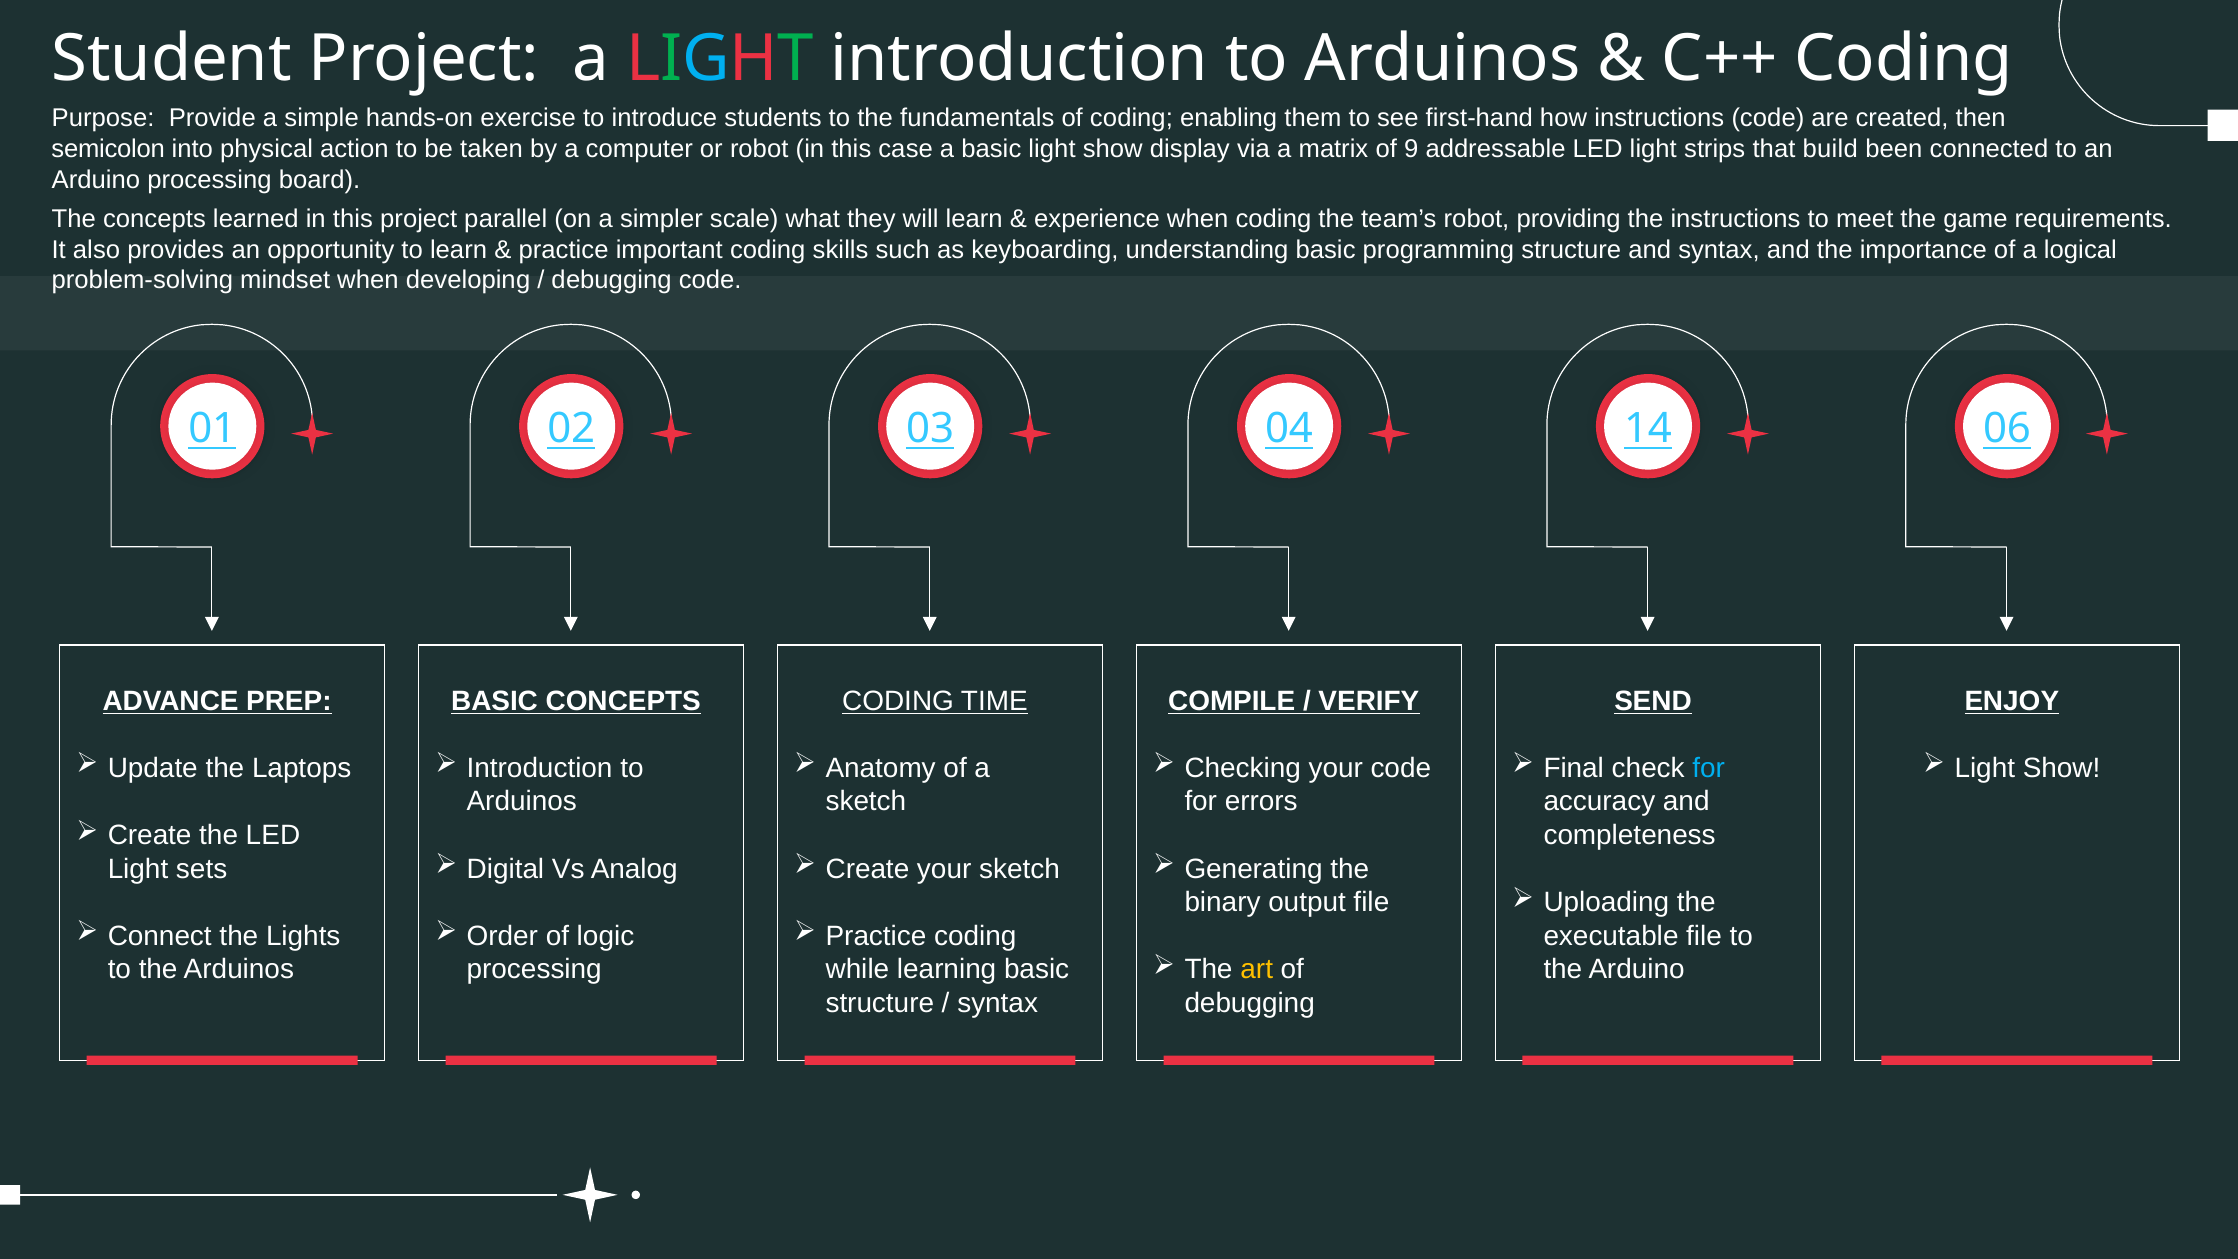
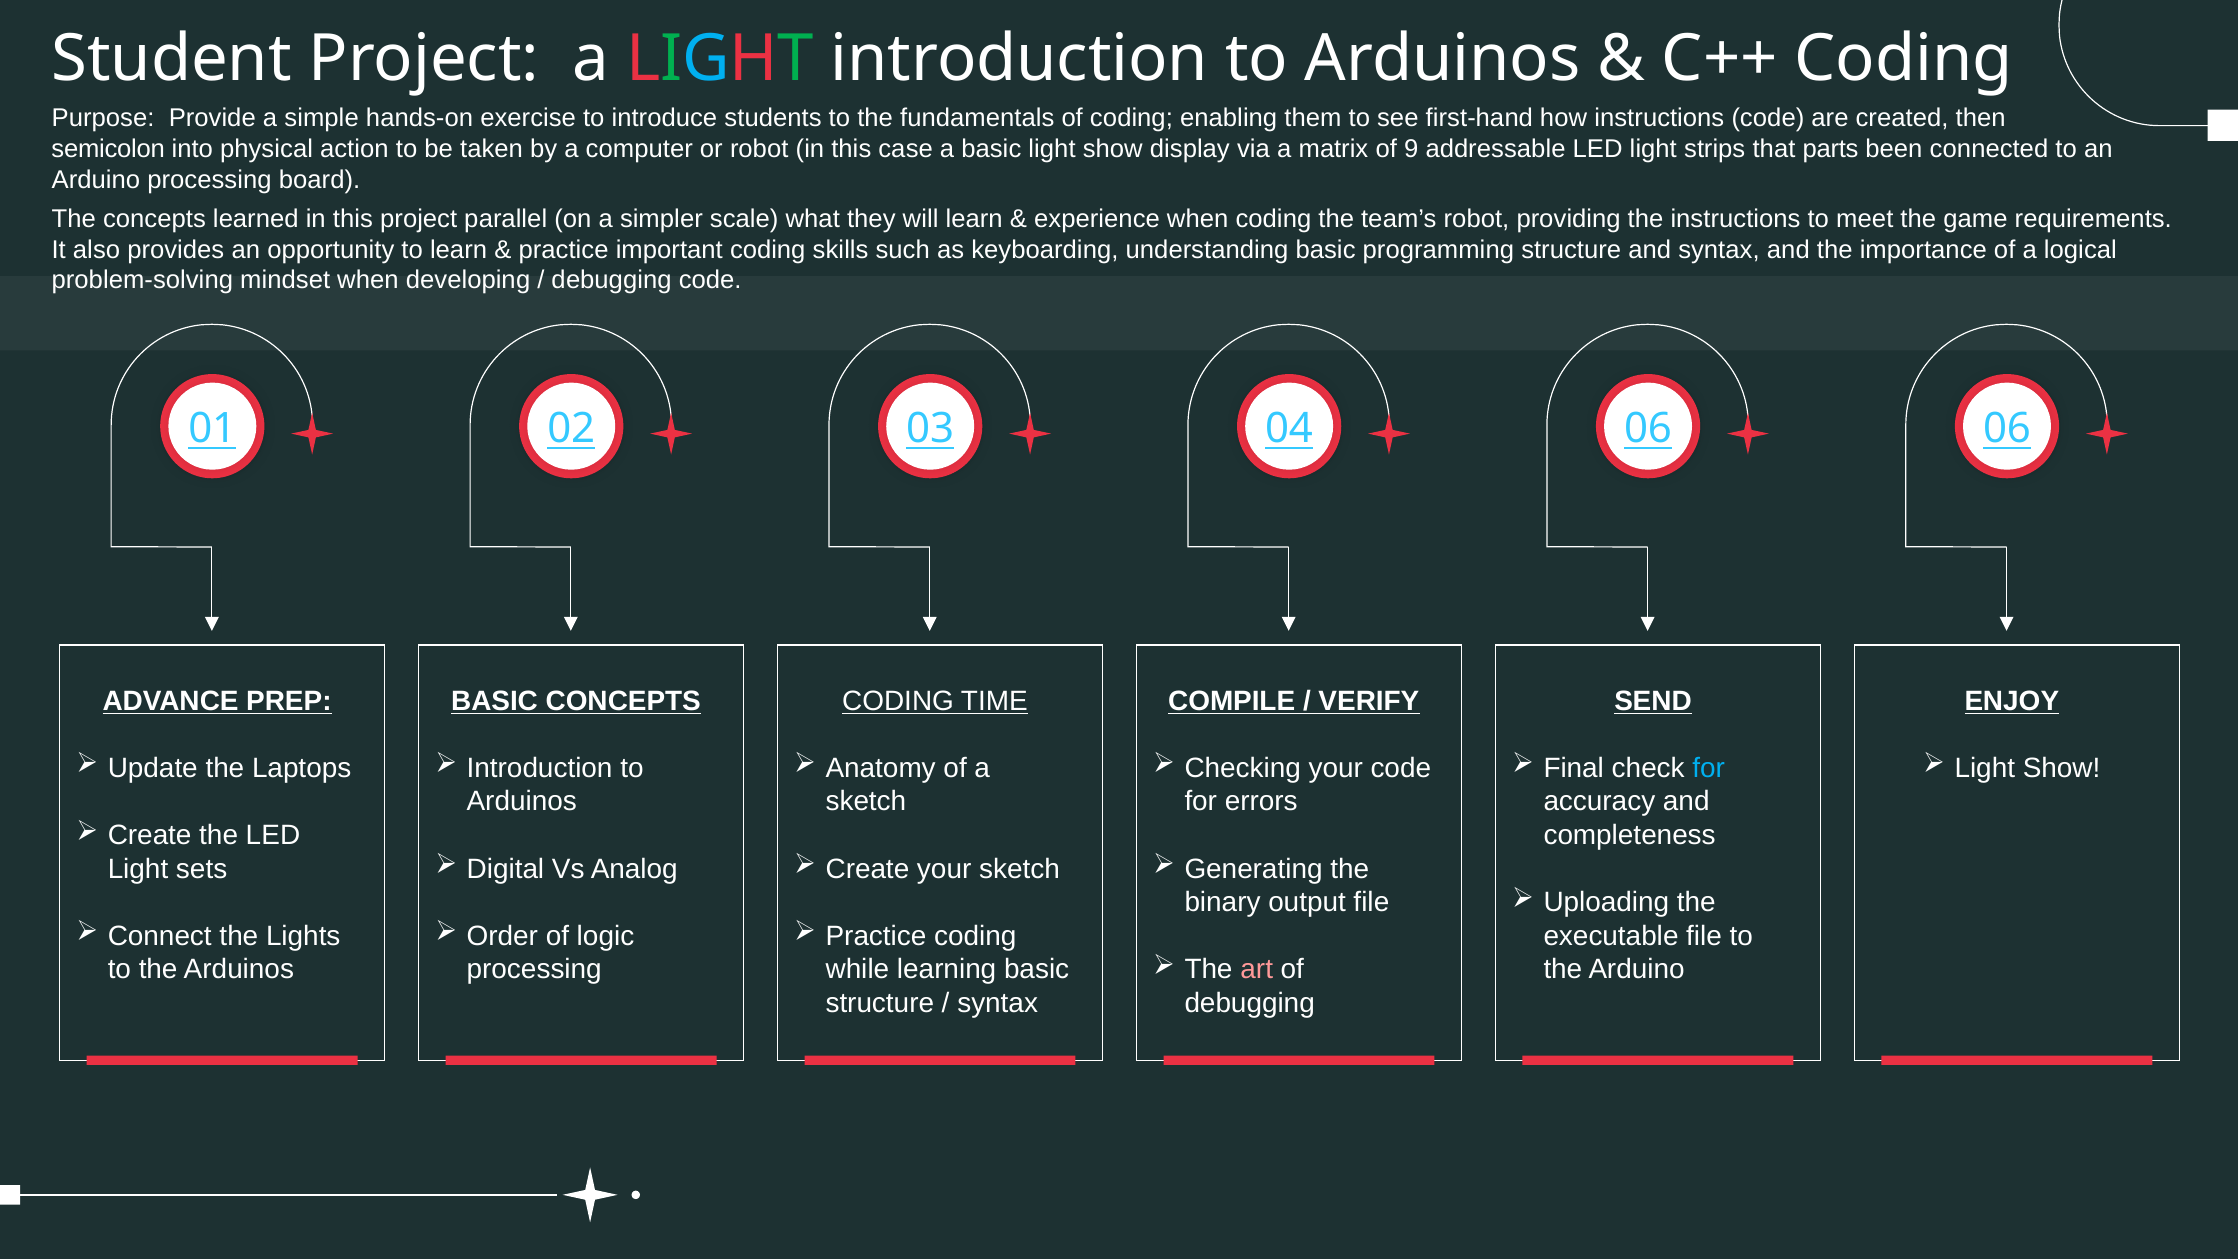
build: build -> parts (1830, 149)
04 14: 14 -> 06 (1648, 429)
art colour: yellow -> pink (1257, 970)
